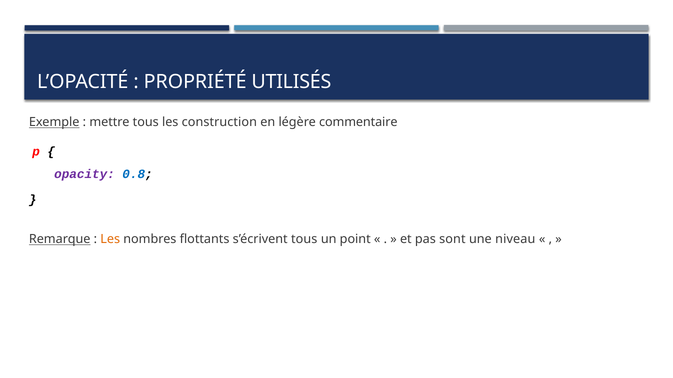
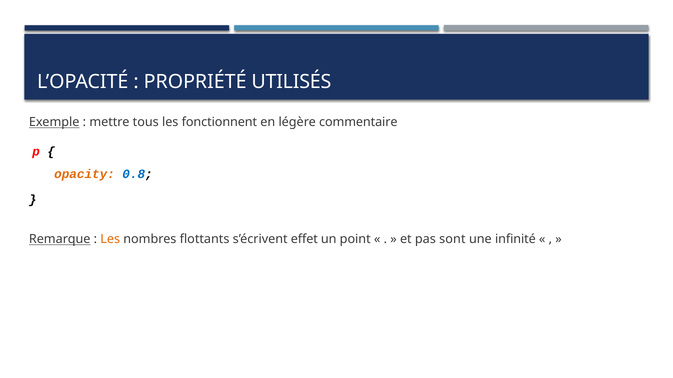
construction: construction -> fonctionnent (219, 122)
opacity colour: purple -> orange (85, 174)
s’écrivent tous: tous -> effet (304, 239)
niveau: niveau -> infinité (515, 239)
